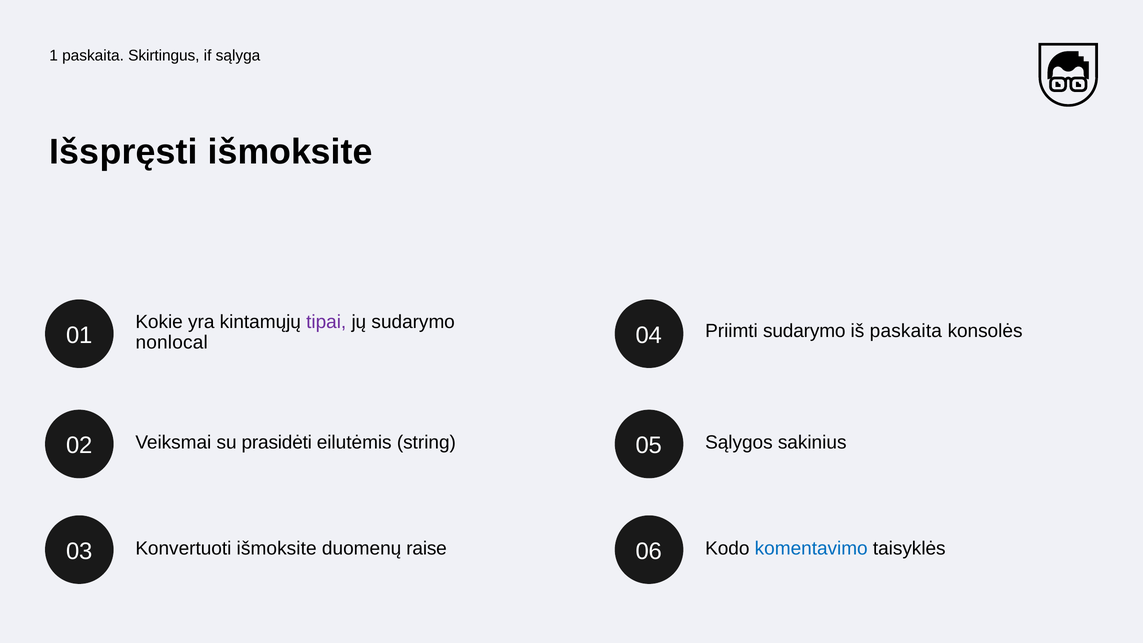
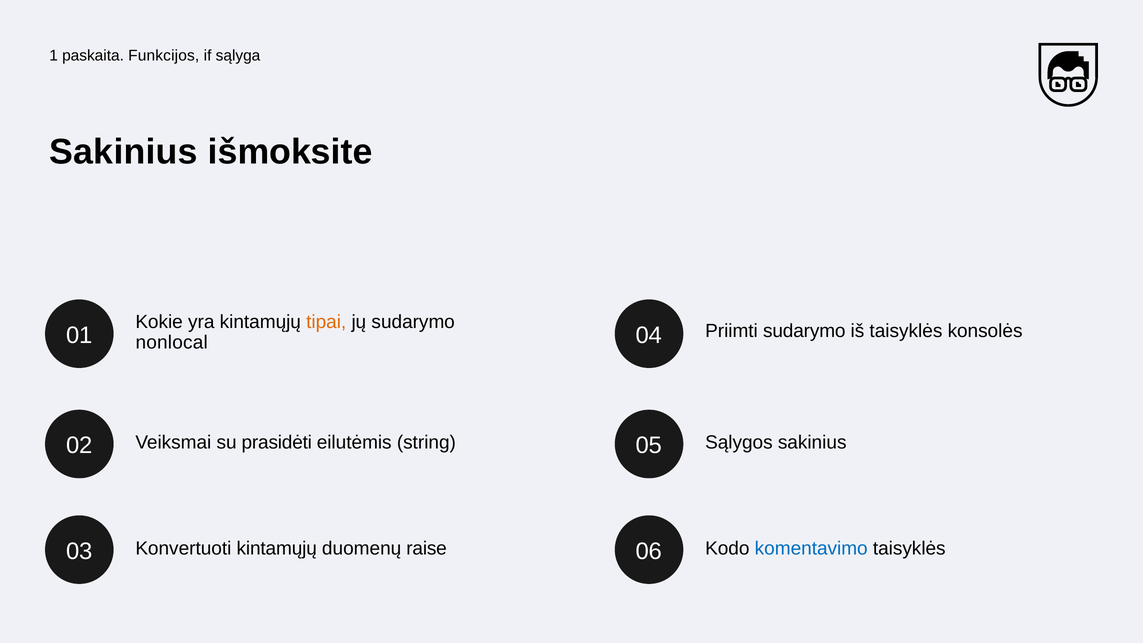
Skirtingus: Skirtingus -> Funkcijos (164, 56)
Išspręsti: Išspręsti -> Sakinius (124, 152)
tipai colour: purple -> orange (326, 322)
iš paskaita: paskaita -> taisyklės (906, 331)
Konvertuoti išmoksite: išmoksite -> kintamųjų (277, 548)
